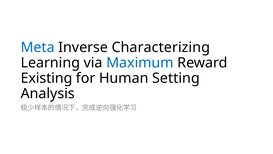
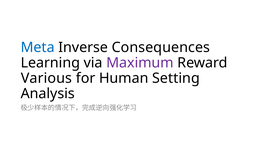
Characterizing: Characterizing -> Consequences (161, 47)
Maximum colour: blue -> purple (140, 63)
Existing: Existing -> Various (46, 78)
